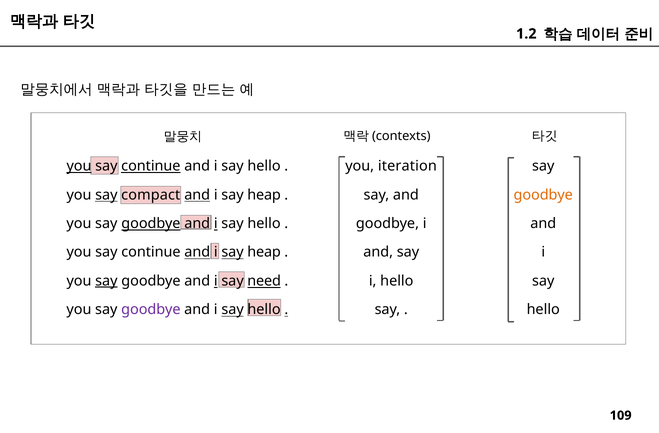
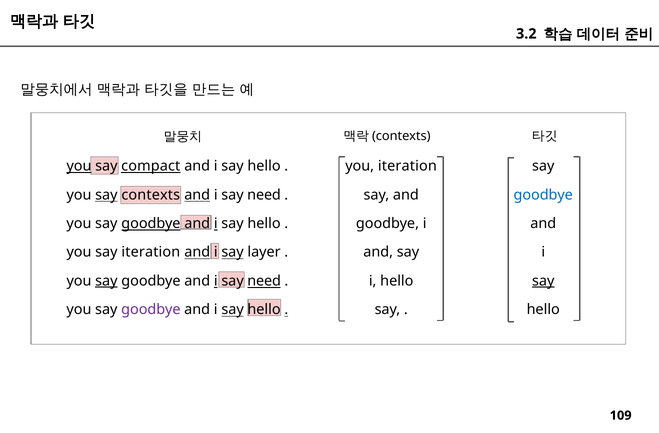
1.2: 1.2 -> 3.2 (526, 34)
continue: continue -> compact (151, 166)
compact: compact -> contexts (151, 195)
heap: heap -> need (264, 195)
goodbye colour: orange -> blue (543, 195)
continue: continue -> iteration (151, 252)
heap: heap -> layer (264, 252)
say underline: none -> present (543, 281)
